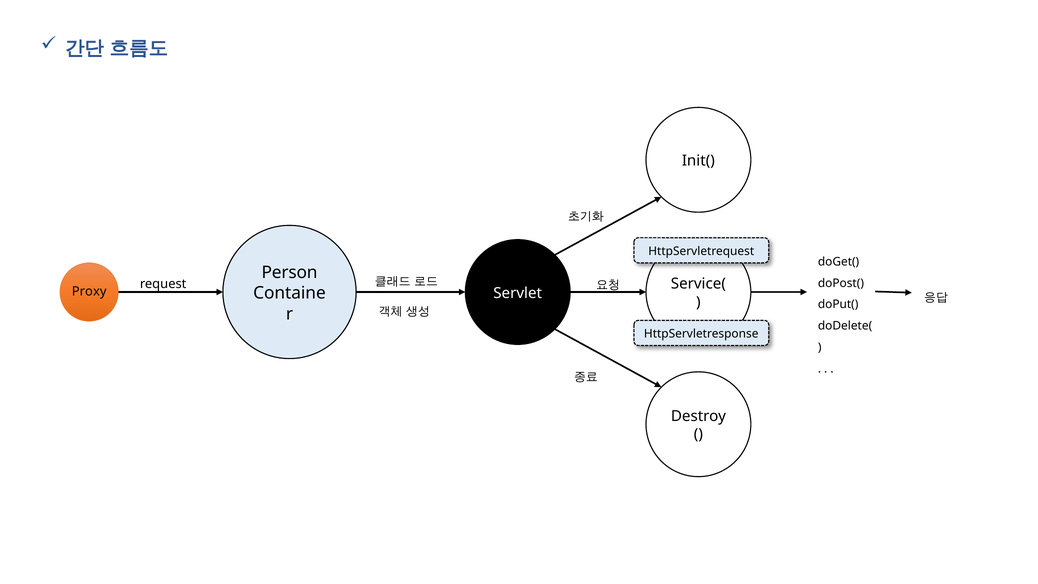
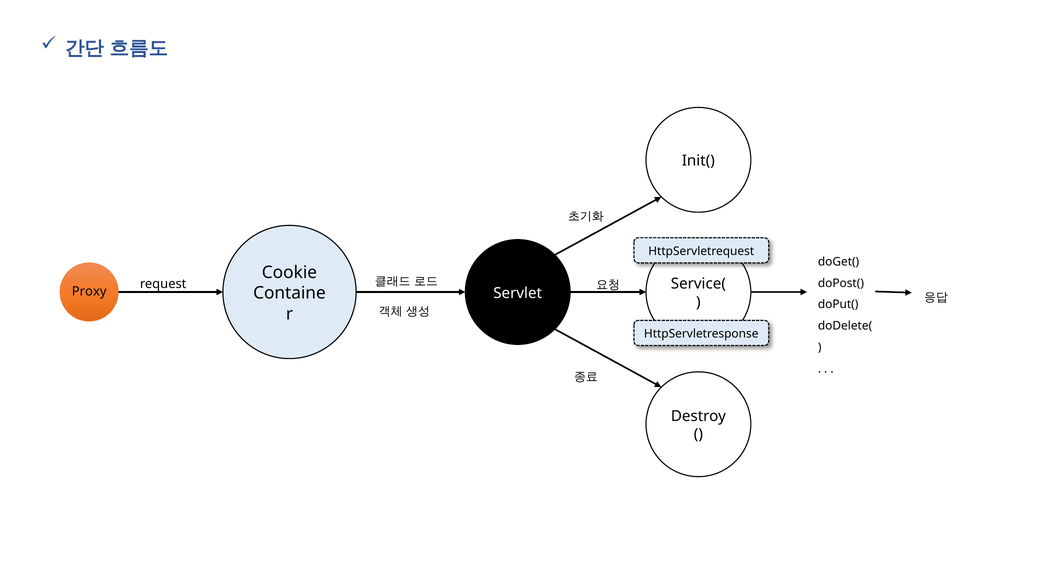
Person: Person -> Cookie (289, 272)
